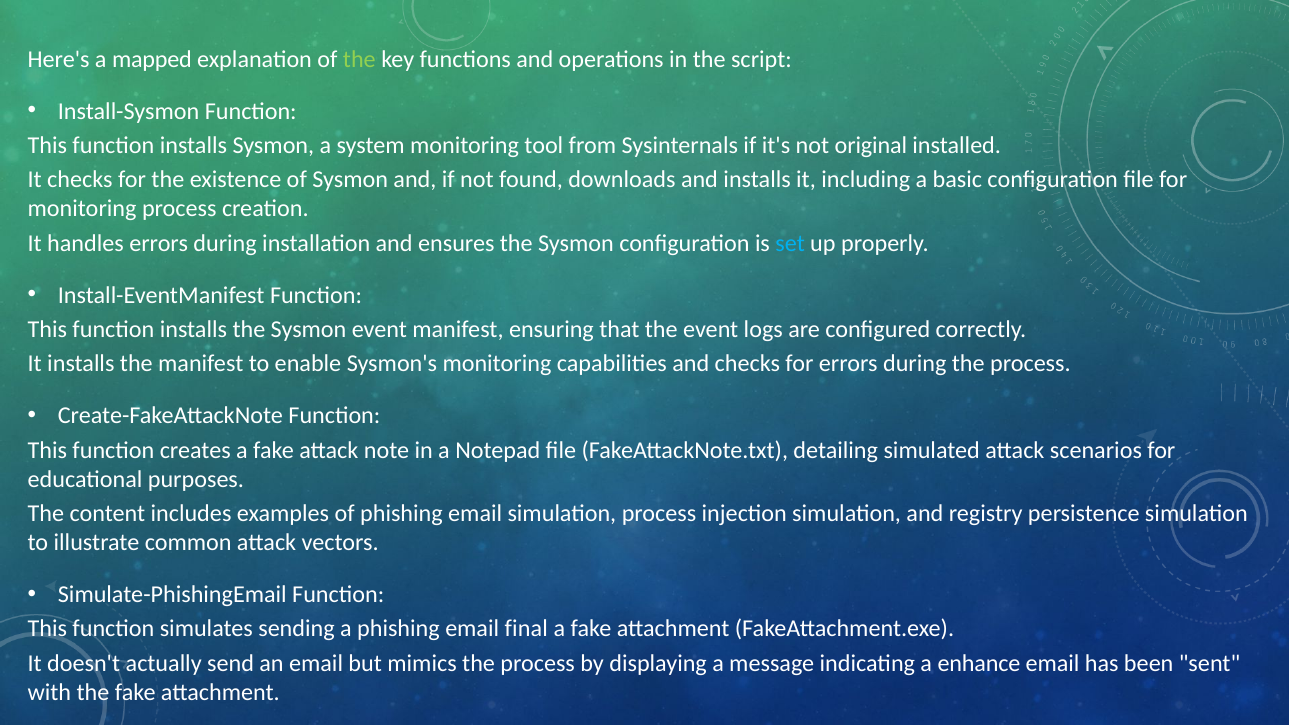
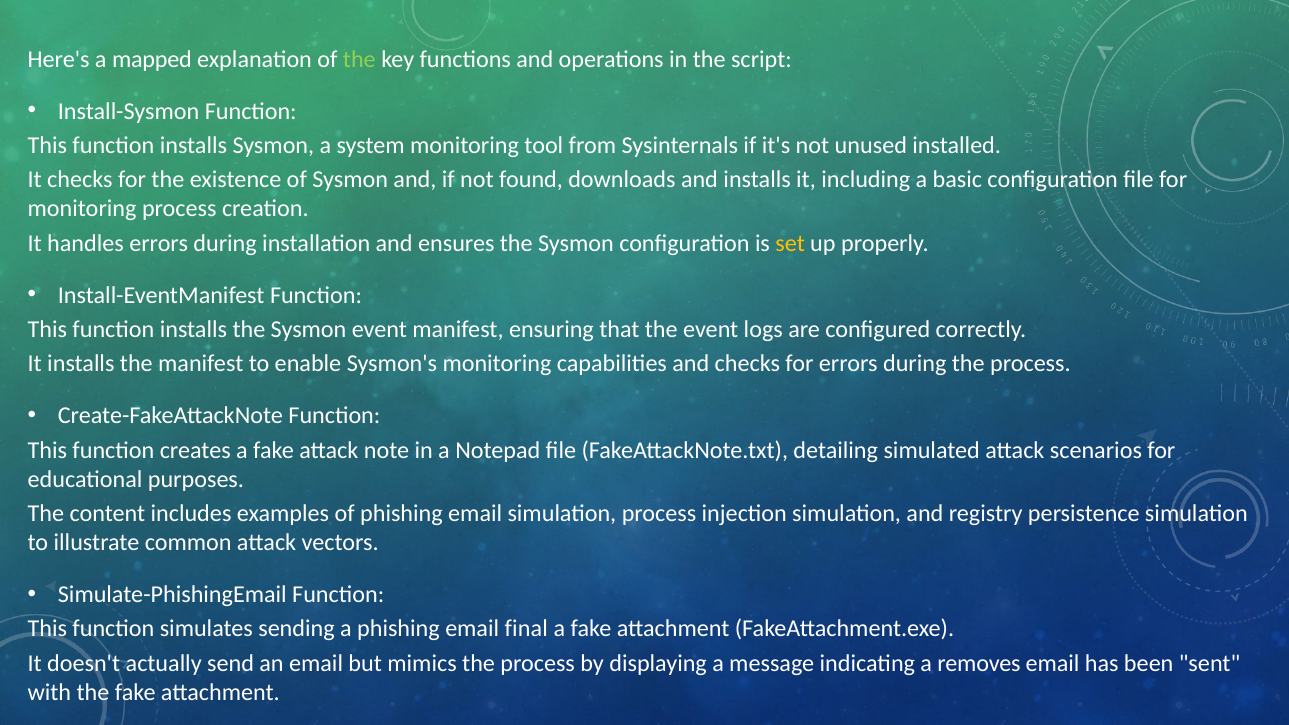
original: original -> unused (871, 146)
set colour: light blue -> yellow (790, 243)
enhance: enhance -> removes (979, 663)
